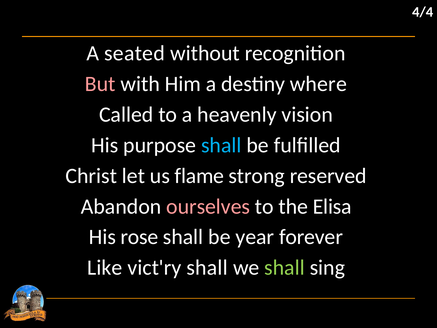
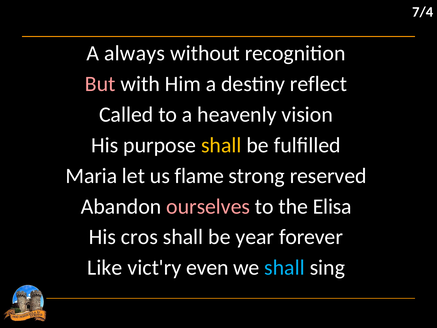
4/4: 4/4 -> 7/4 (423, 12)
seated: seated -> always (135, 53)
where: where -> reflect (318, 84)
shall colour: light blue -> yellow (221, 145)
Christ: Christ -> Maria (91, 176)
rose: rose -> cros (139, 237)
vict'ry shall: shall -> even (207, 267)
shall colour: light green -> light blue (285, 267)
